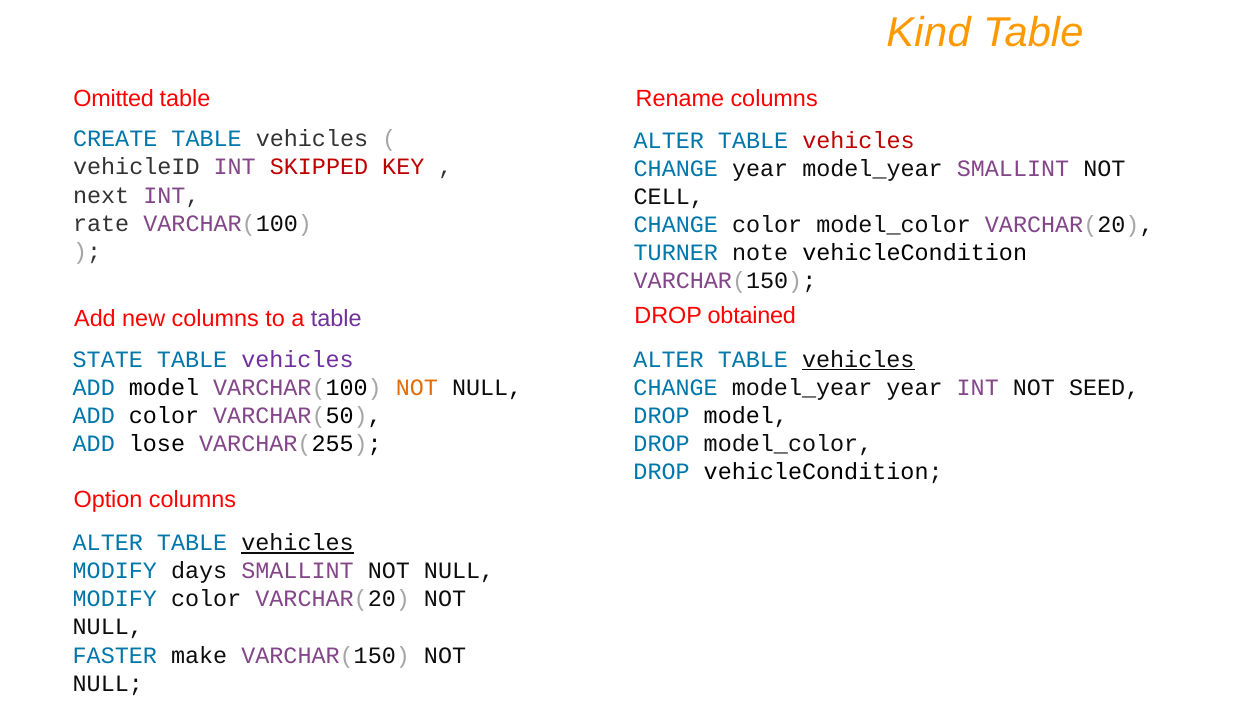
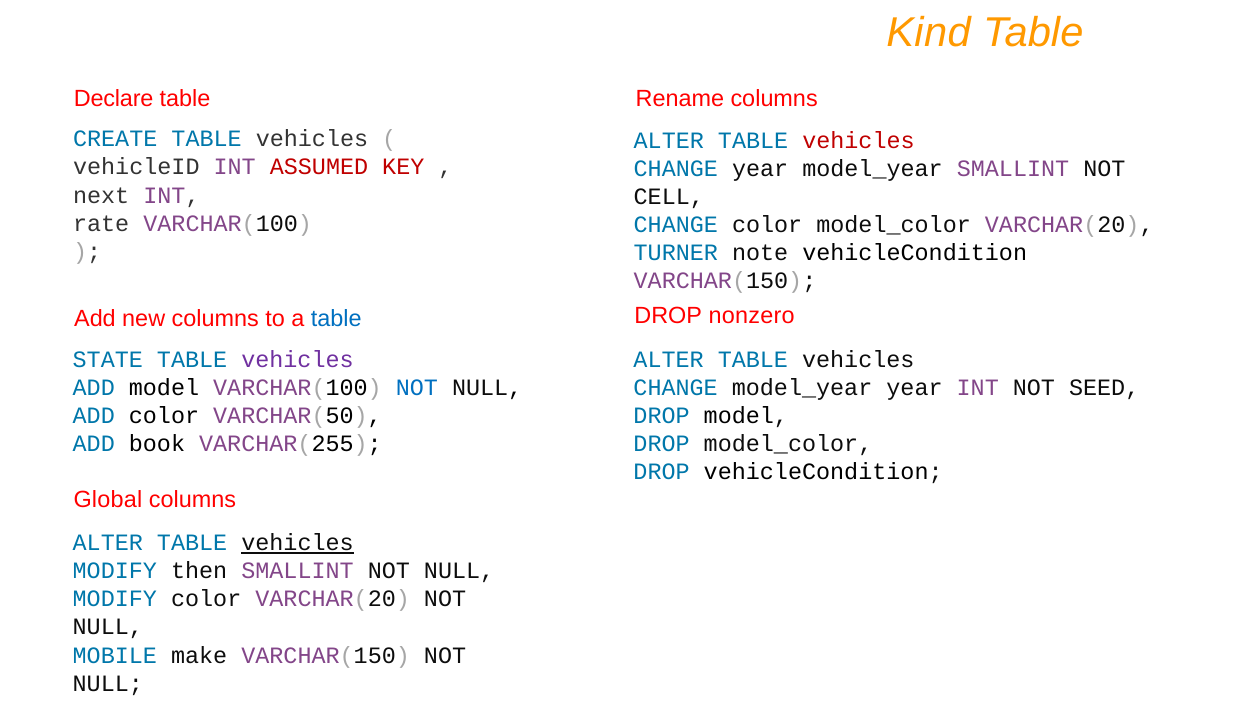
Omitted: Omitted -> Declare (114, 98)
SKIPPED: SKIPPED -> ASSUMED (319, 167)
obtained: obtained -> nonzero (752, 316)
table colour: purple -> blue (336, 319)
vehicles underline: present -> none (858, 359)
NOT colour: orange -> blue (417, 387)
lose: lose -> book (157, 444)
Option: Option -> Global (108, 499)
days: days -> then (199, 571)
FASTER: FASTER -> MOBILE (115, 655)
